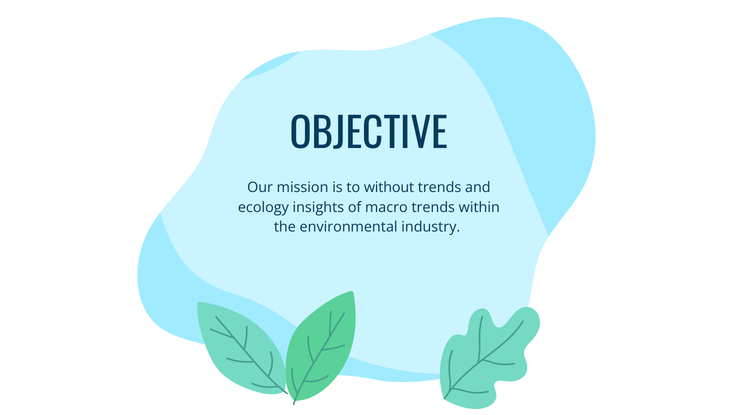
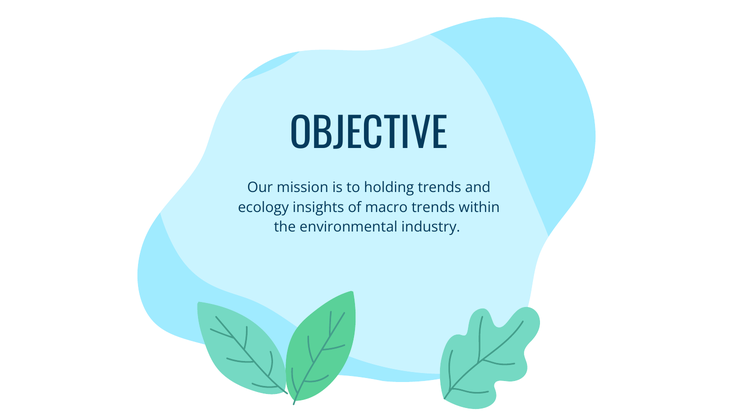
without: without -> holding (389, 188)
